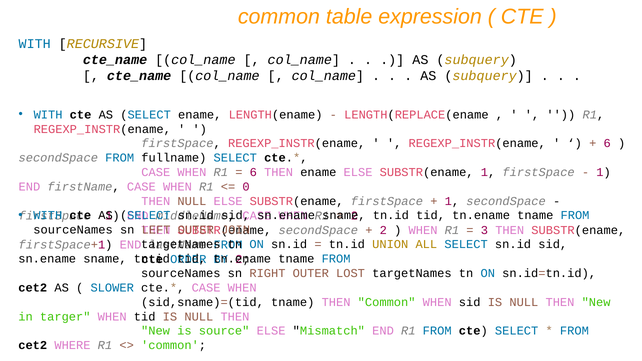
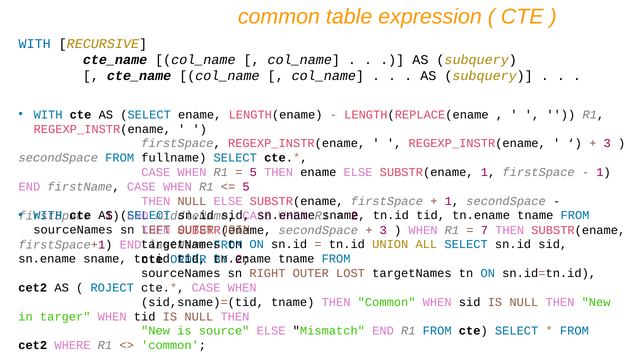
6: 6 -> 3 (607, 144)
6: 6 -> 5 (253, 172)
0: 0 -> 5 (246, 187)
2: 2 -> 3 (383, 230)
3: 3 -> 7 (484, 230)
SLOWER: SLOWER -> ROJECT (112, 288)
